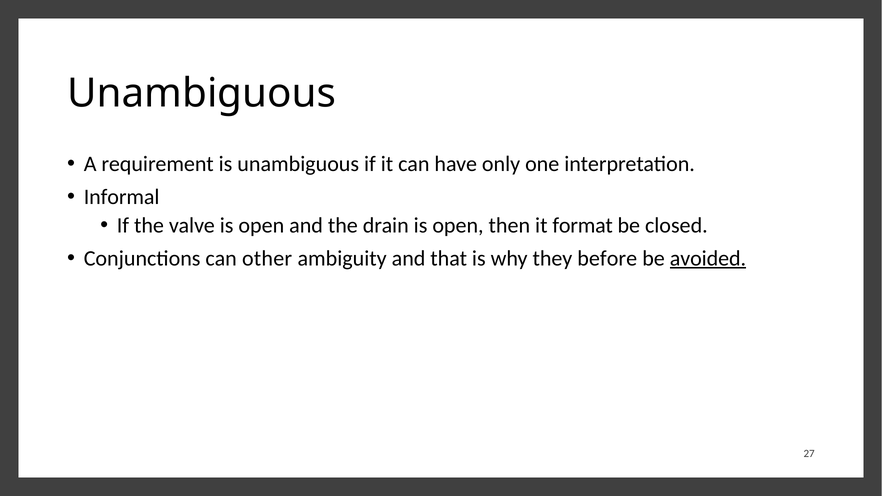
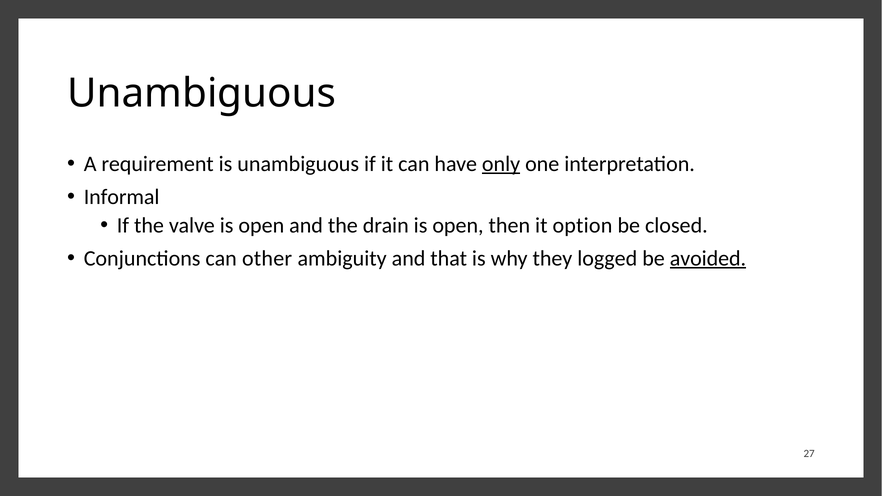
only underline: none -> present (501, 164)
format: format -> option (582, 225)
before: before -> logged (607, 258)
